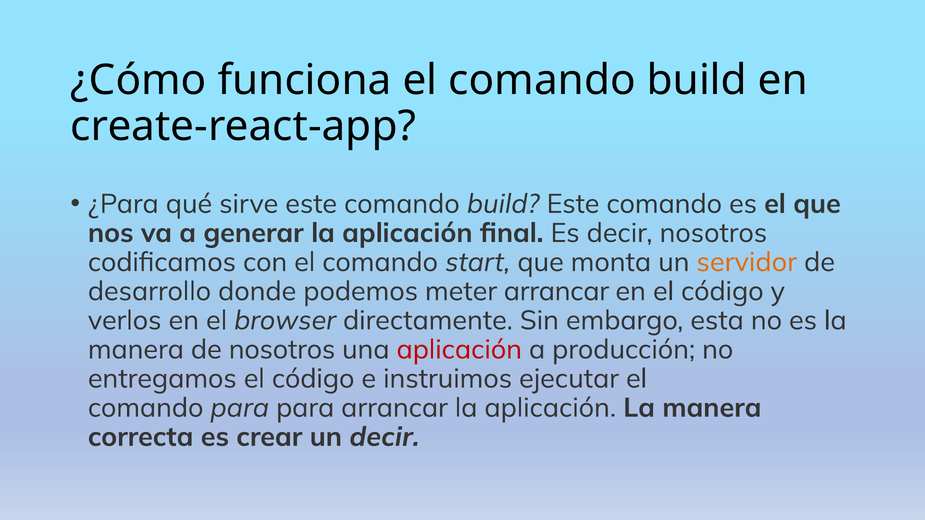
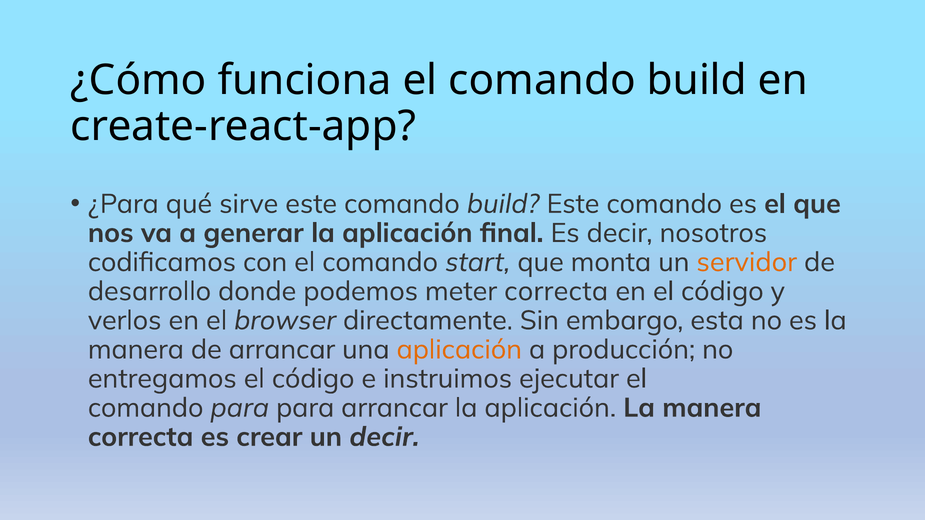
meter arrancar: arrancar -> correcta (556, 291)
de nosotros: nosotros -> arrancar (282, 350)
aplicación colour: red -> orange (459, 350)
